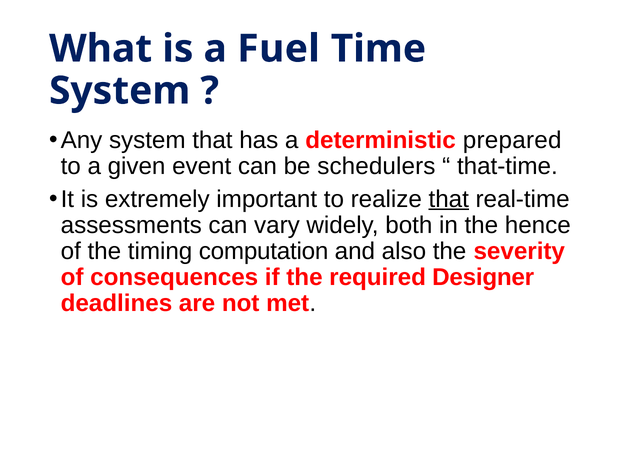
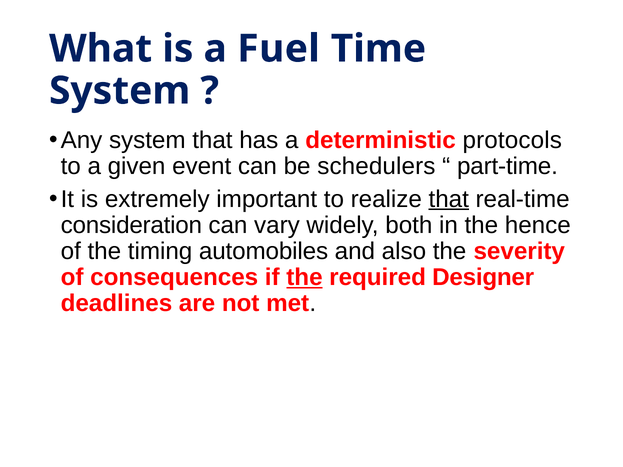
prepared: prepared -> protocols (512, 140)
that-time: that-time -> part-time (507, 167)
assessments: assessments -> consideration (131, 225)
computation: computation -> automobiles (264, 251)
the underline: none -> present (304, 278)
